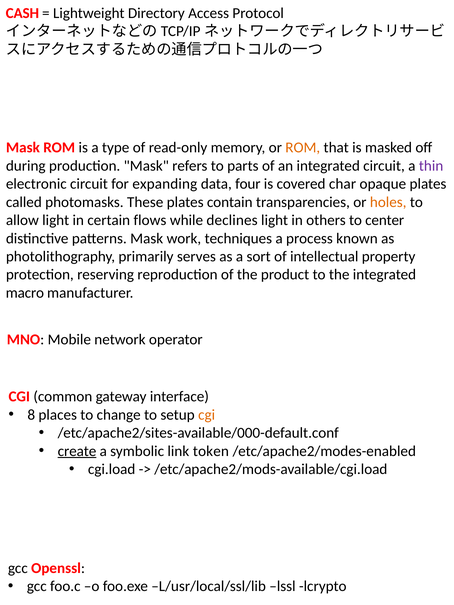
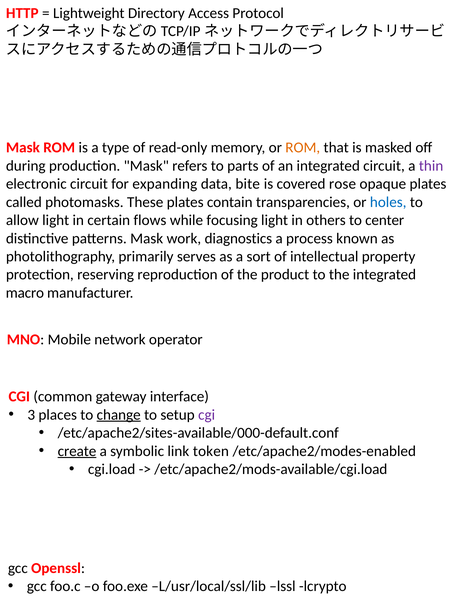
CASH: CASH -> HTTP (22, 13)
four: four -> bite (248, 184)
char: char -> rose (343, 184)
holes colour: orange -> blue (388, 202)
declines: declines -> focusing (232, 220)
techniques: techniques -> diagnostics (238, 238)
8: 8 -> 3 (31, 415)
change underline: none -> present (119, 415)
cgi colour: orange -> purple (207, 415)
